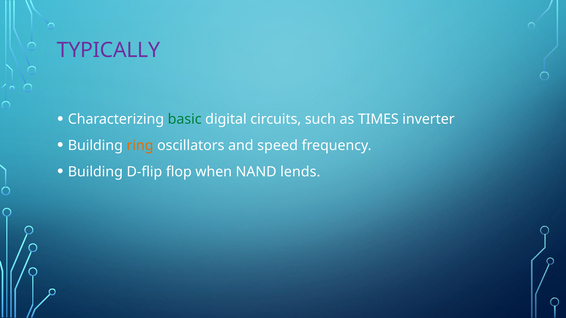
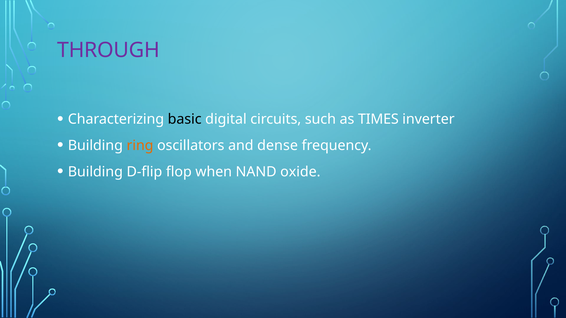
TYPICALLY: TYPICALLY -> THROUGH (109, 50)
basic colour: green -> black (185, 119)
speed: speed -> dense (278, 146)
lends: lends -> oxide (300, 172)
